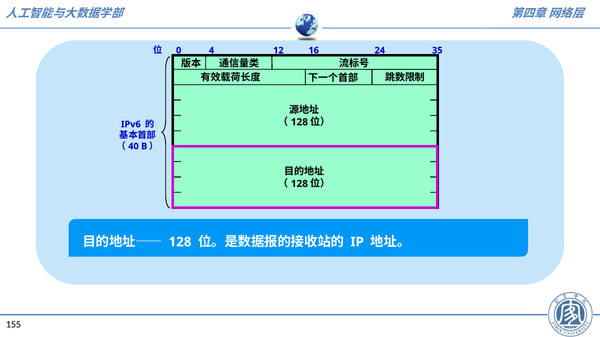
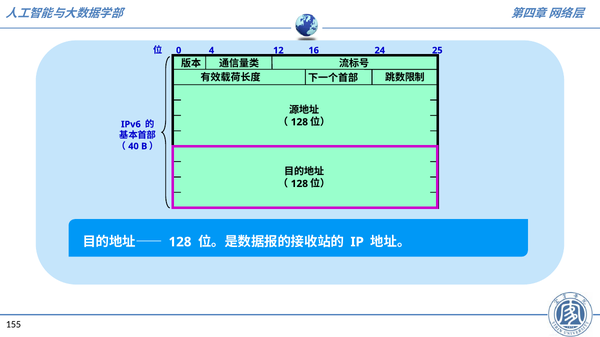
35: 35 -> 25 (437, 50)
